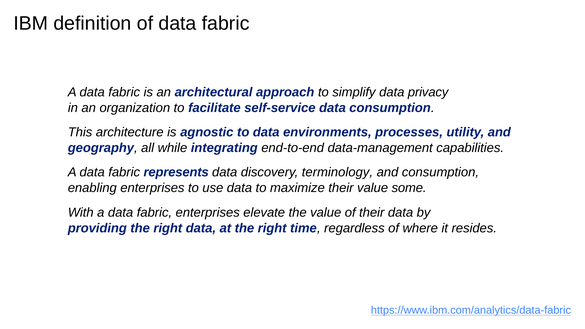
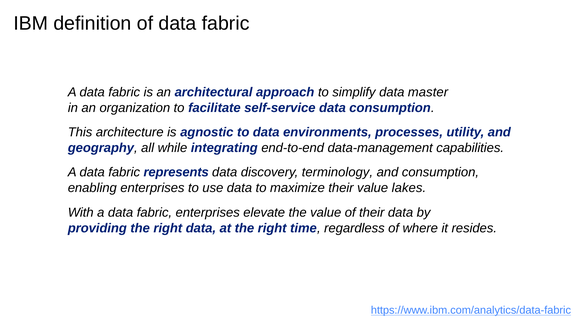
privacy: privacy -> master (428, 92)
some: some -> lakes (409, 188)
